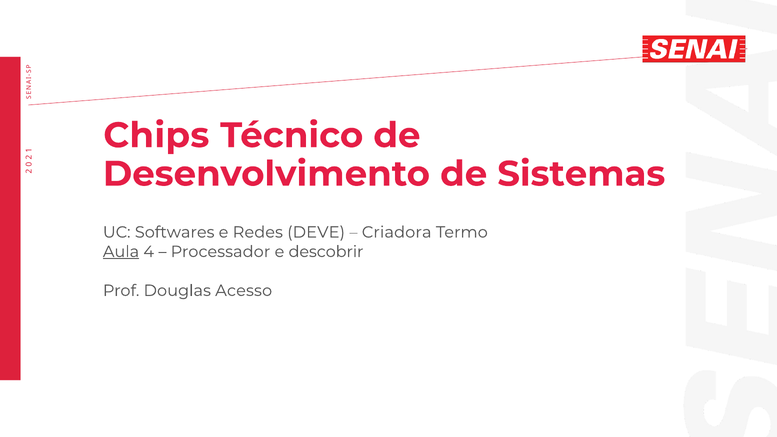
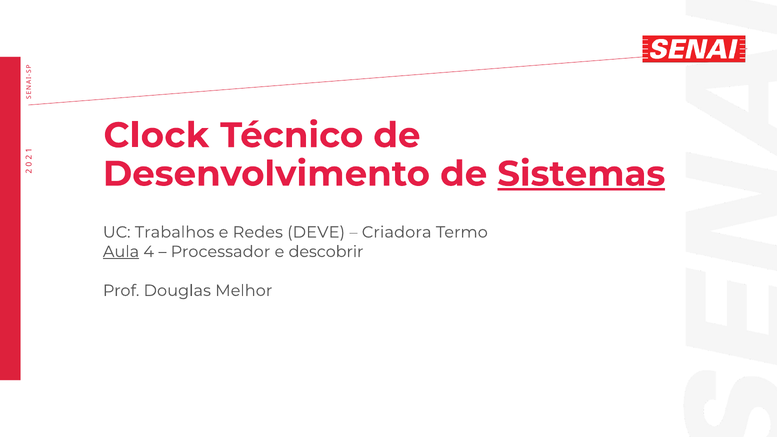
Chips: Chips -> Clock (156, 135)
Sistemas underline: none -> present (581, 174)
Softwares: Softwares -> Trabalhos (175, 232)
Acesso: Acesso -> Melhor (244, 291)
